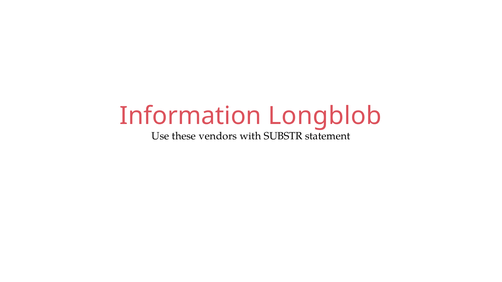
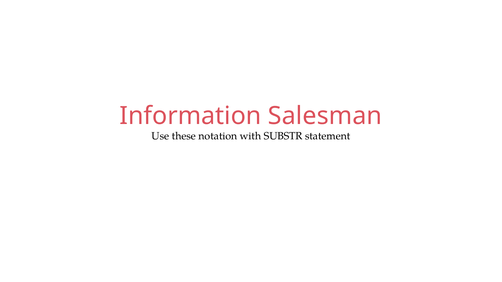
Longblob: Longblob -> Salesman (325, 116)
vendors: vendors -> notation (218, 136)
